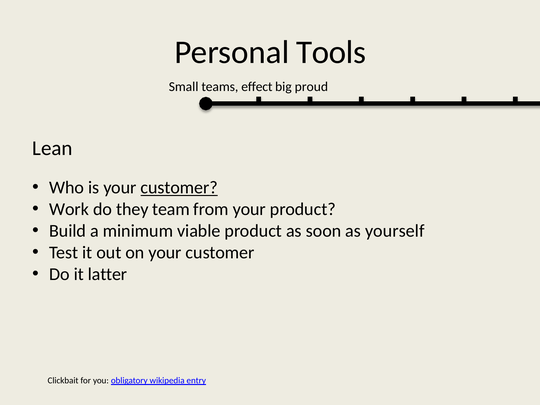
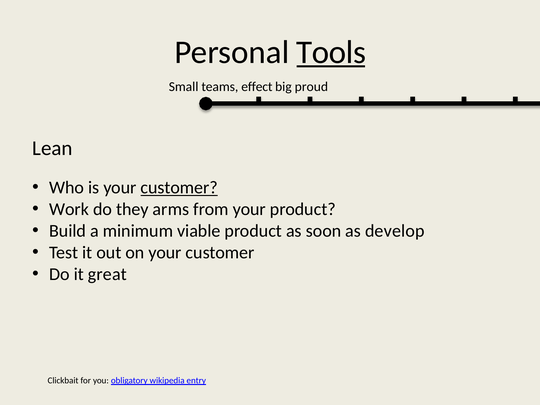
Tools underline: none -> present (331, 52)
team: team -> arms (171, 209)
yourself: yourself -> develop (395, 231)
latter: latter -> great (107, 274)
